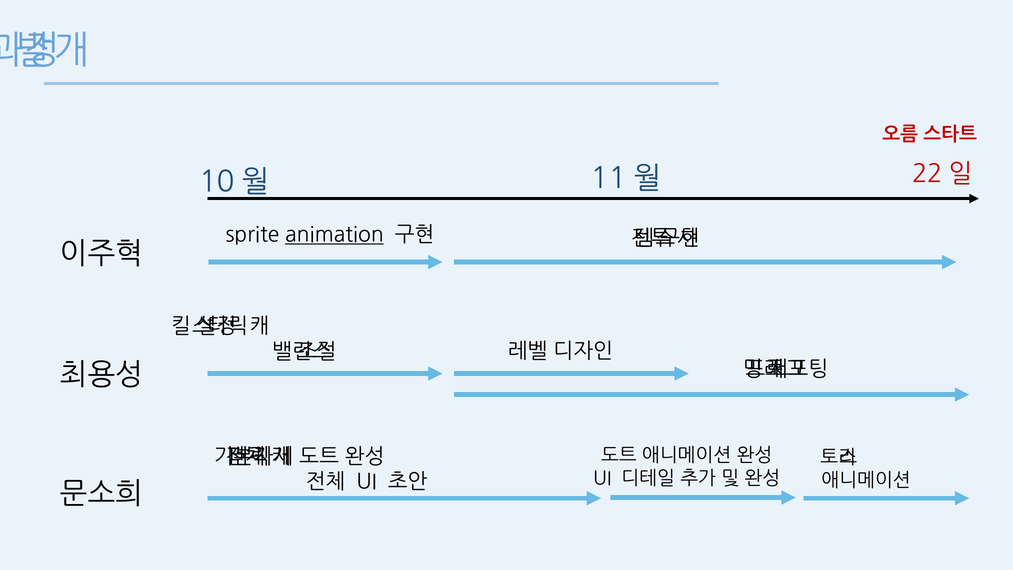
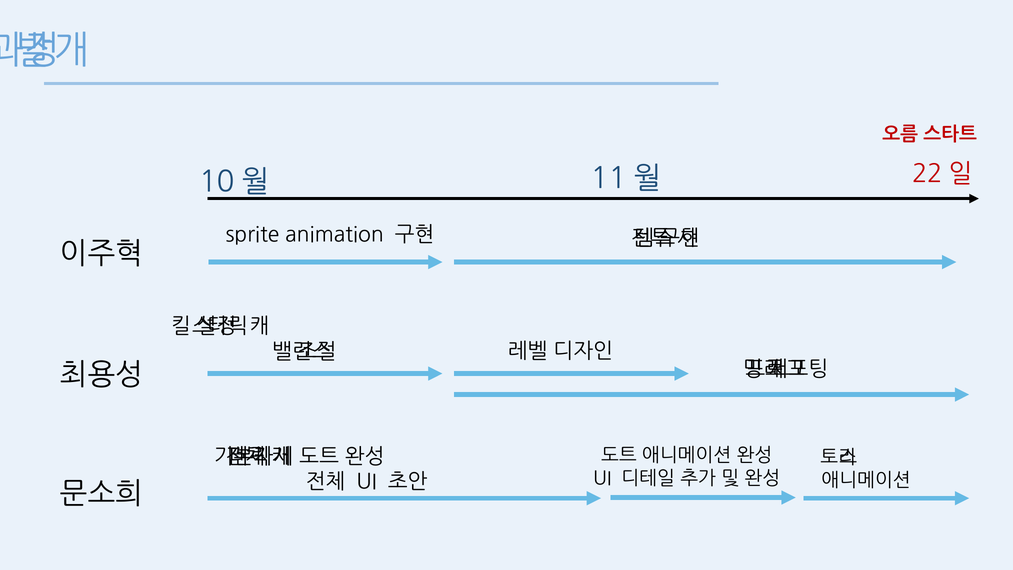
animation underline: present -> none (334, 235)
